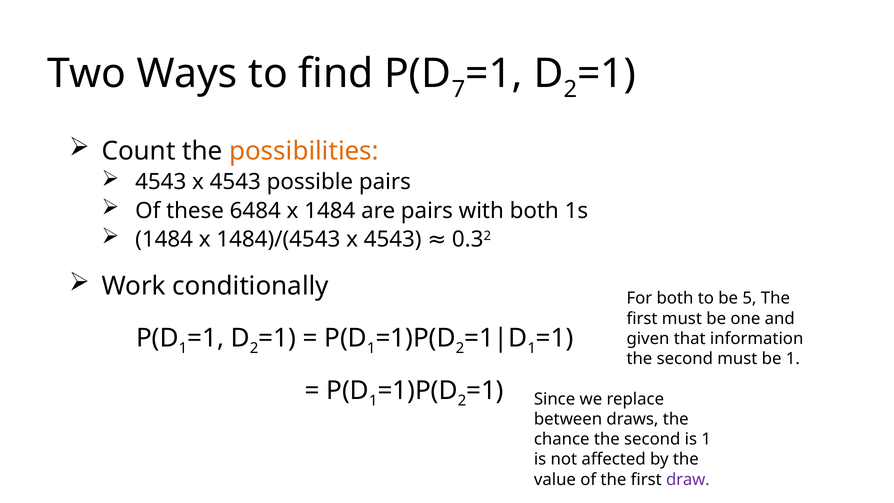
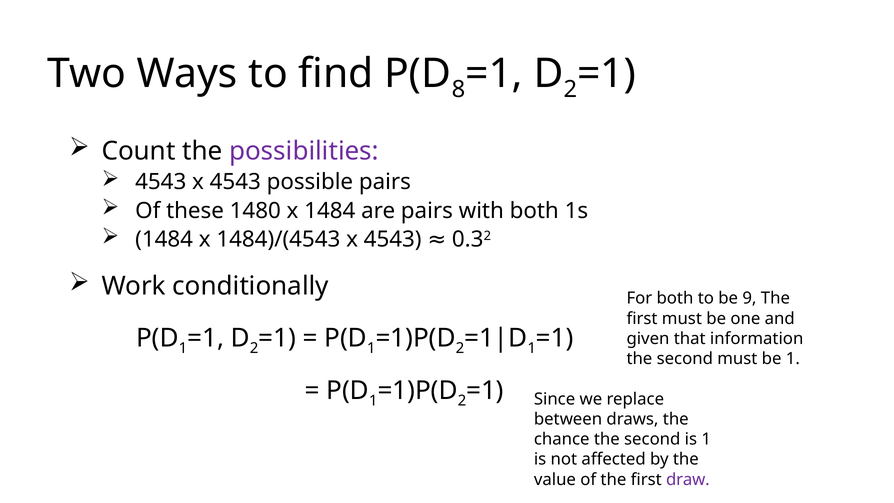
7: 7 -> 8 (458, 90)
possibilities colour: orange -> purple (304, 151)
6484: 6484 -> 1480 (255, 211)
5: 5 -> 9 (749, 298)
